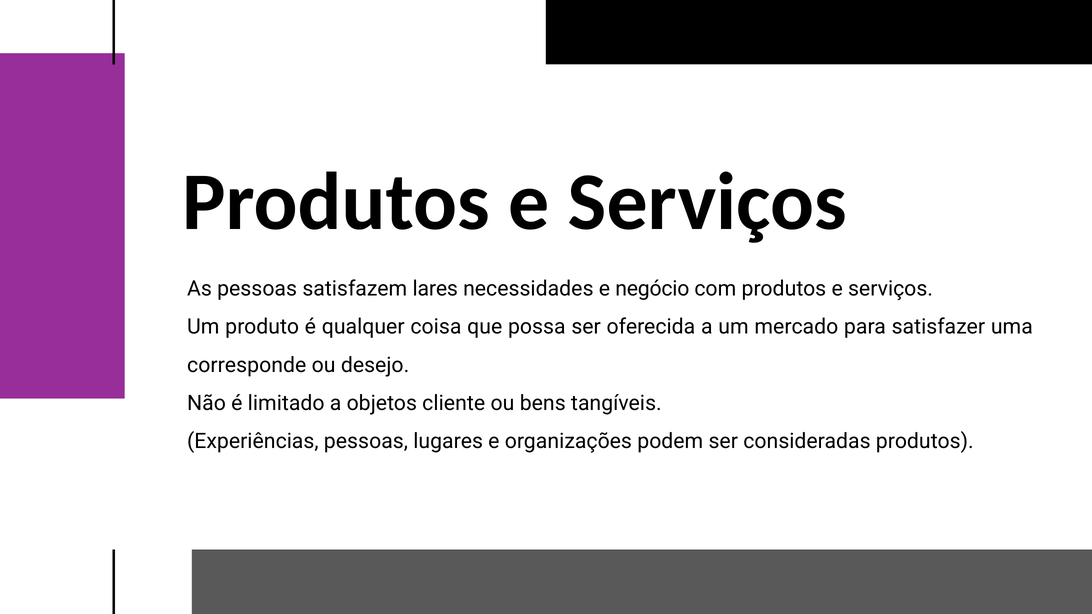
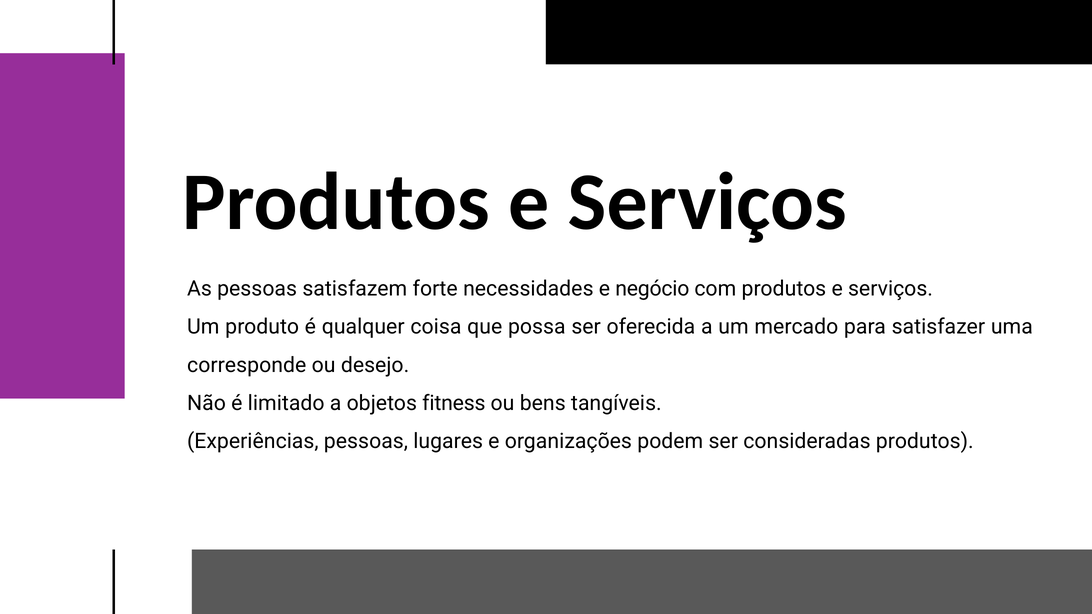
lares: lares -> forte (435, 289)
cliente: cliente -> fitness (454, 403)
